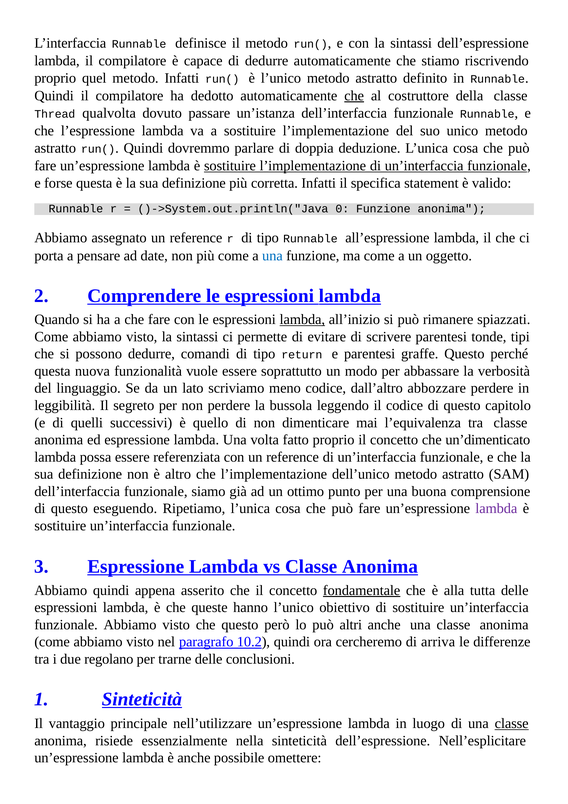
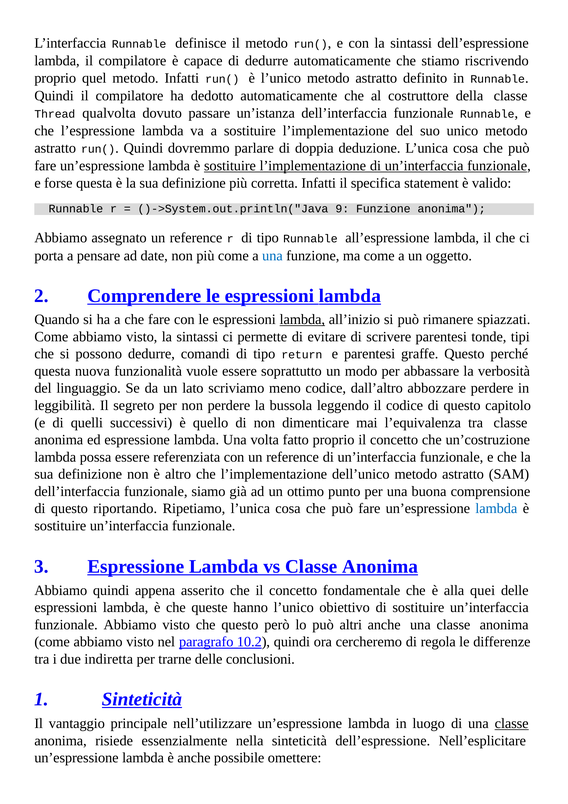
che underline: present -> none (354, 96)
0: 0 -> 9 (342, 209)
un’dimenticato: un’dimenticato -> un’costruzione (488, 440)
eseguendo: eseguendo -> riportando (125, 508)
lambda colour: purple -> blue (496, 508)
fondamentale underline: present -> none (362, 590)
tutta: tutta -> quei (483, 590)
arriva: arriva -> regola (438, 642)
regolano: regolano -> indiretta (109, 659)
